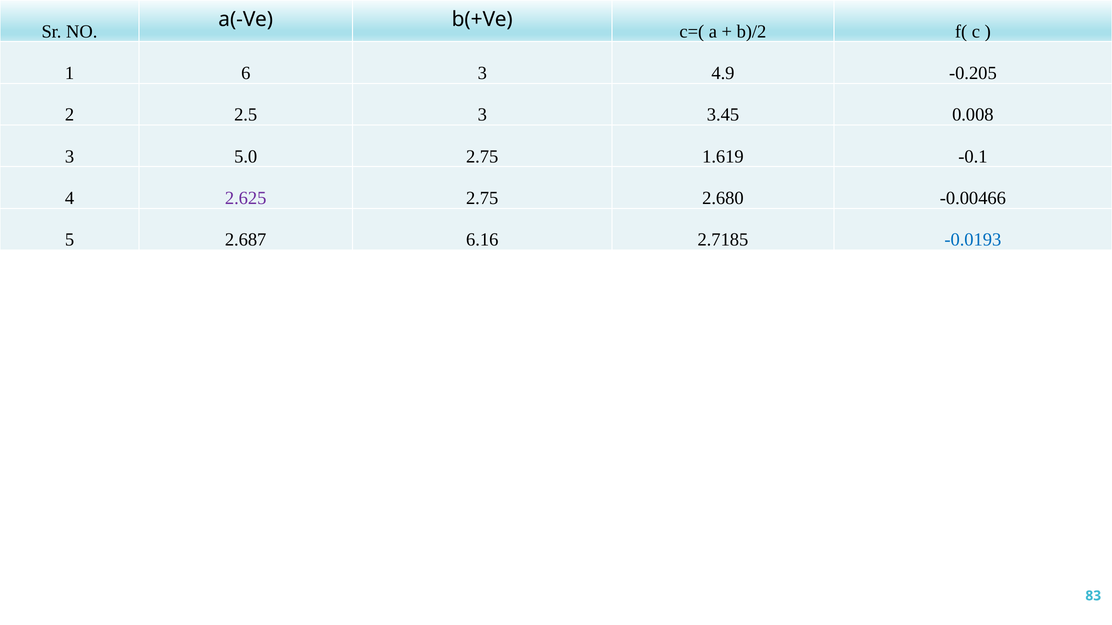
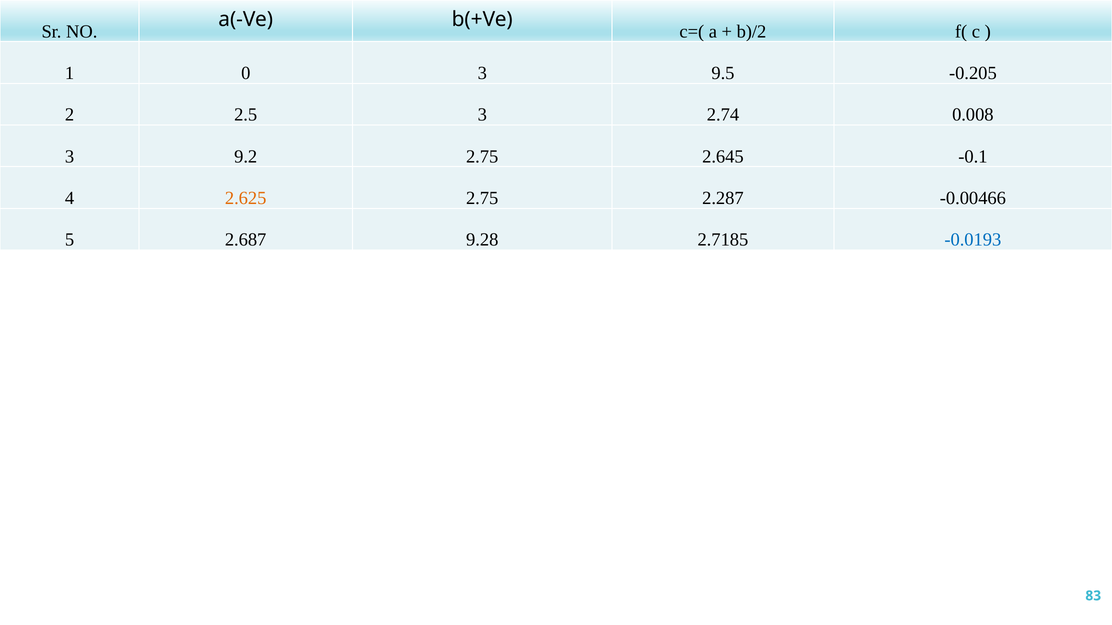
6: 6 -> 0 (246, 73)
4.9: 4.9 -> 9.5 (723, 73)
3.45: 3.45 -> 2.74 (723, 115)
5.0: 5.0 -> 9.2 (246, 157)
1.619: 1.619 -> 2.645 (723, 157)
2.625 colour: purple -> orange (246, 198)
2.680: 2.680 -> 2.287 (723, 198)
6.16: 6.16 -> 9.28 (482, 240)
